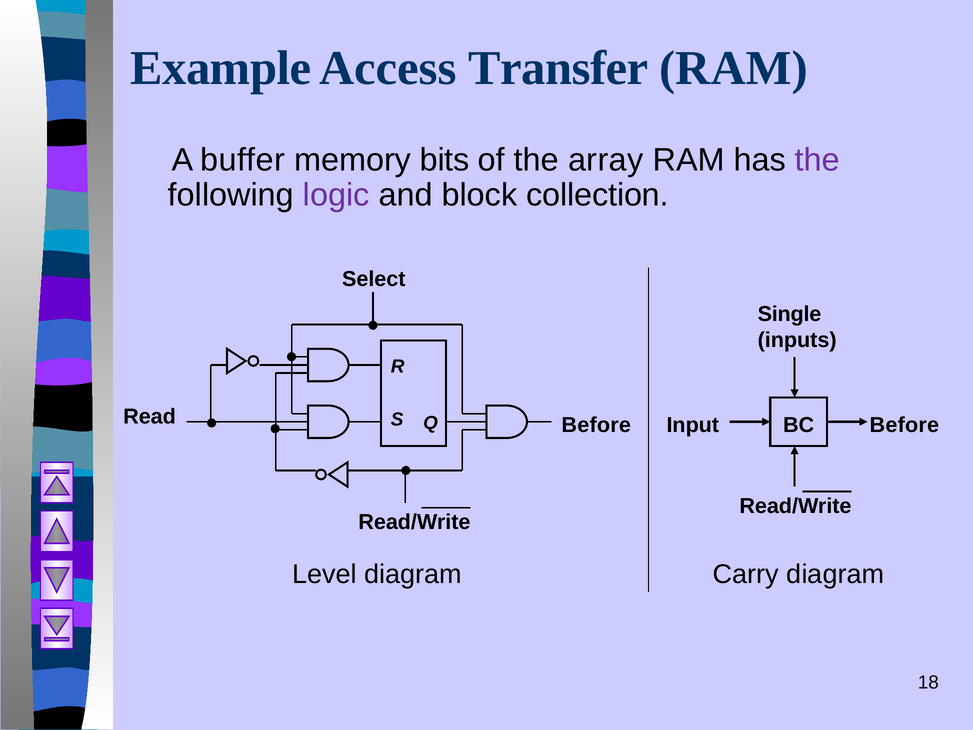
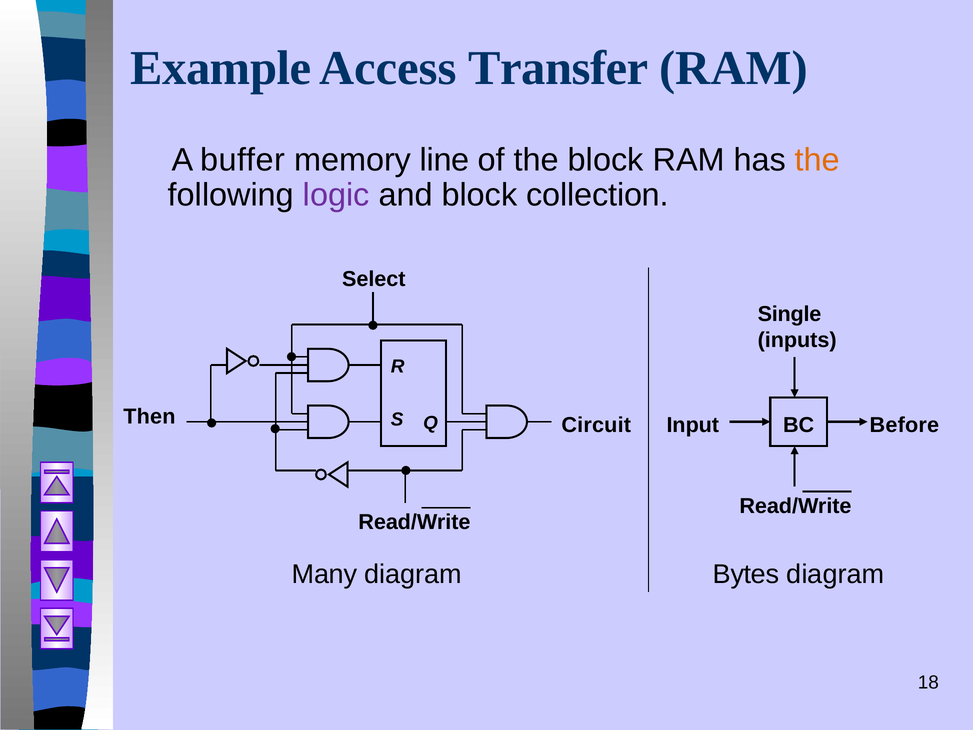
bits: bits -> line (445, 160)
the array: array -> block (606, 160)
the colour: purple -> orange (817, 160)
Read: Read -> Then (149, 417)
Before: Before -> Circuit (596, 425)
Level: Level -> Many (324, 574)
Carry: Carry -> Bytes (746, 574)
